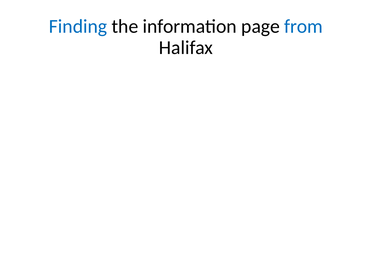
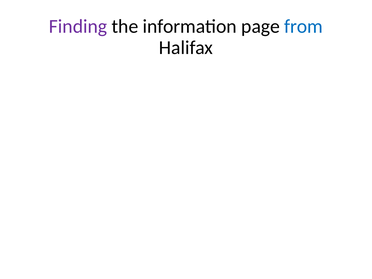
Finding colour: blue -> purple (78, 26)
